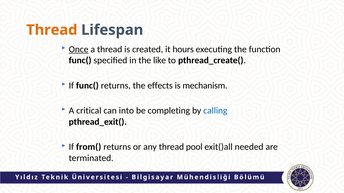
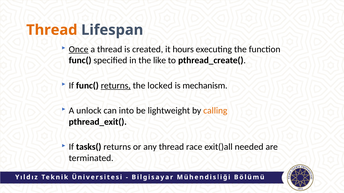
returns underline: none -> present (116, 86)
effects: effects -> locked (160, 86)
critical: critical -> unlock (89, 111)
completing: completing -> lightweight (169, 111)
calling colour: blue -> orange (215, 111)
from(: from( -> tasks( (89, 147)
pool: pool -> race (194, 147)
